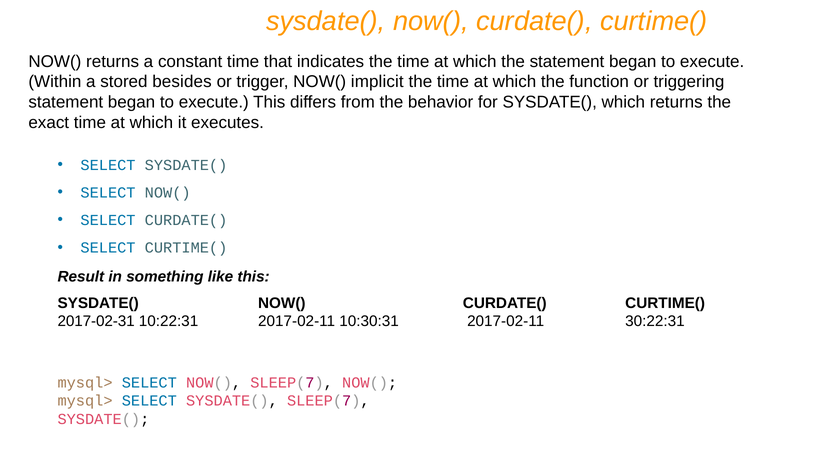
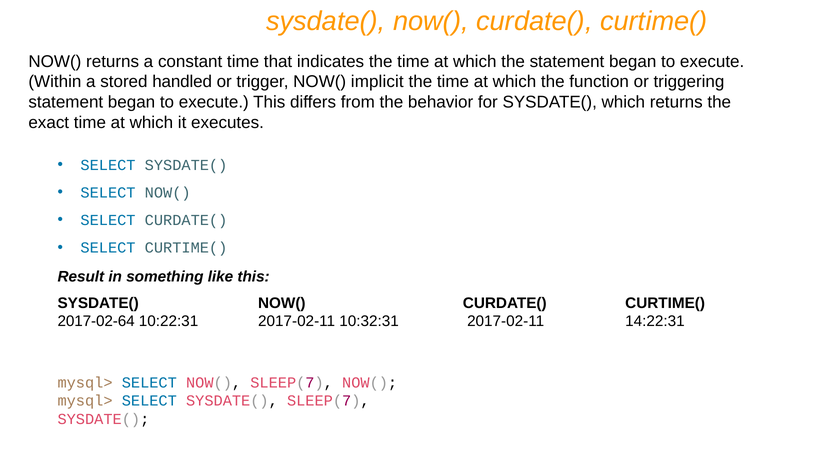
besides: besides -> handled (182, 82)
2017-02-31: 2017-02-31 -> 2017-02-64 (96, 321)
10:30:31: 10:30:31 -> 10:32:31 (369, 321)
30:22:31: 30:22:31 -> 14:22:31 (655, 321)
